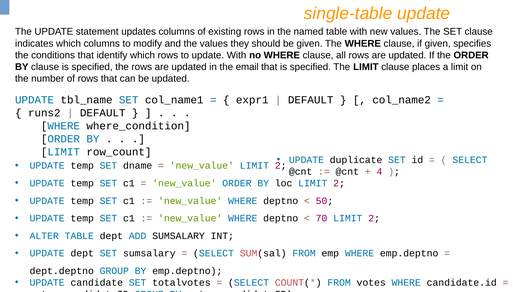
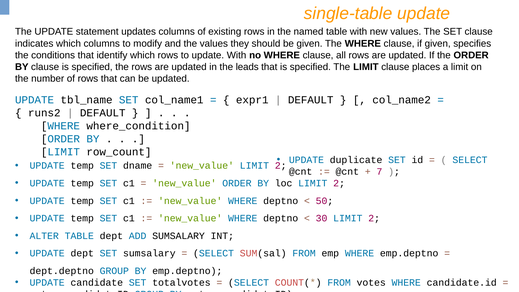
email: email -> leads (247, 67)
4: 4 -> 7 (379, 172)
70: 70 -> 30 (322, 218)
